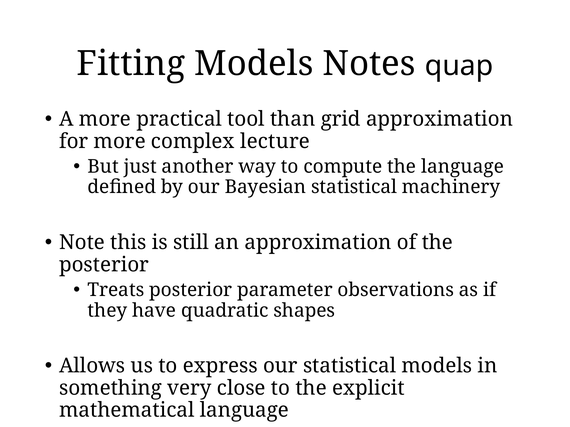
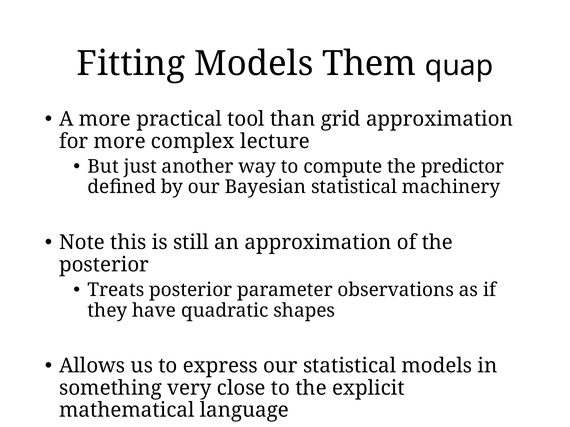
Notes: Notes -> Them (369, 64)
the language: language -> predictor (463, 167)
